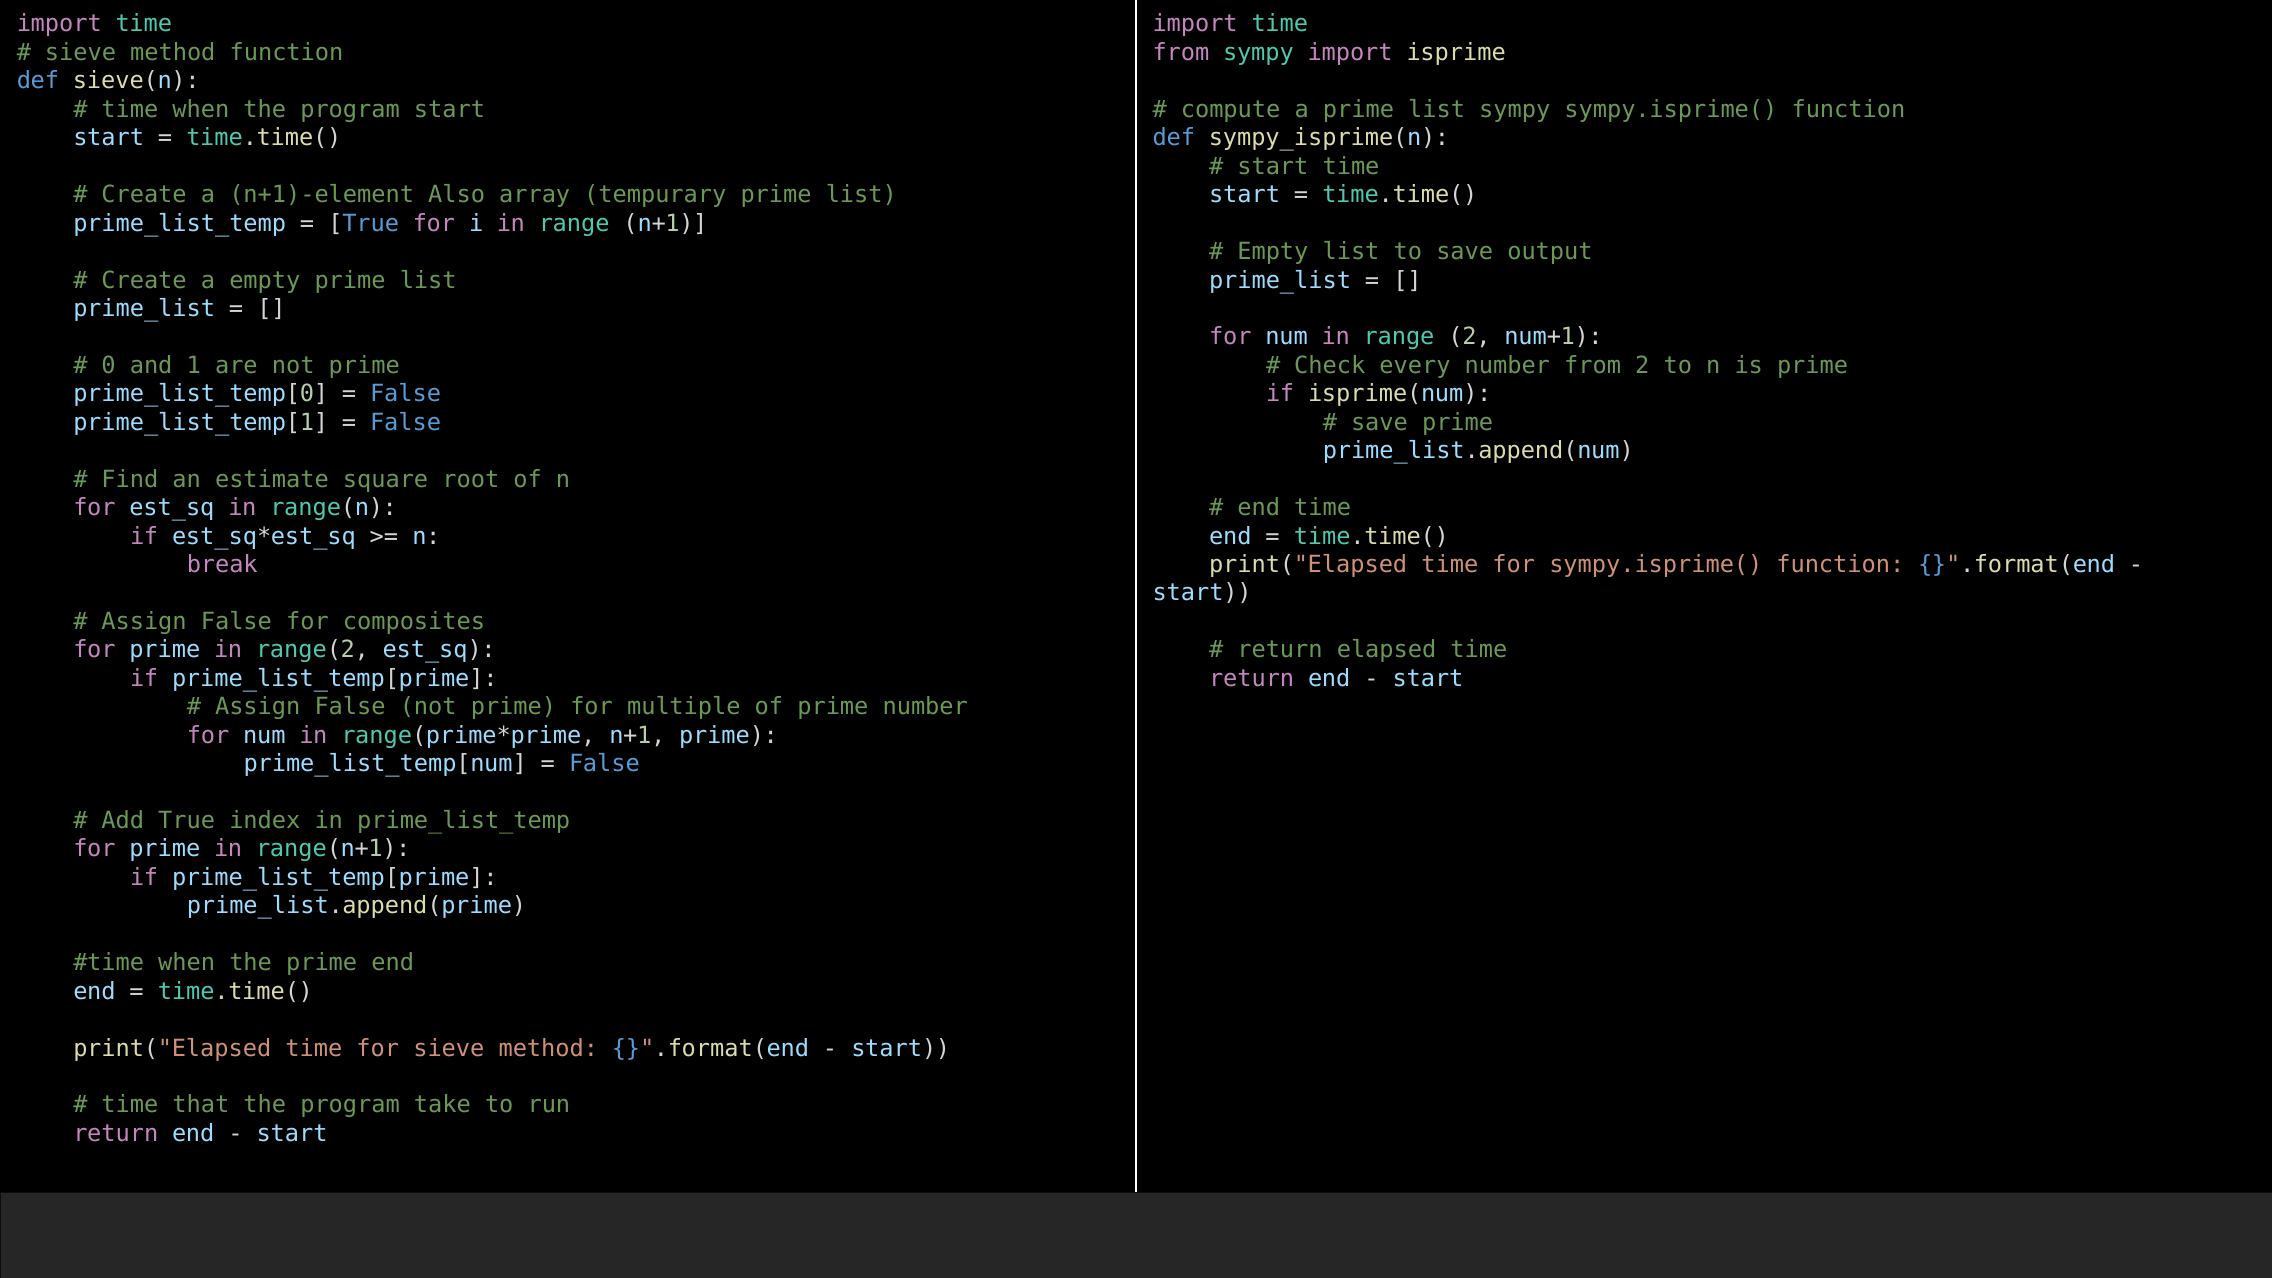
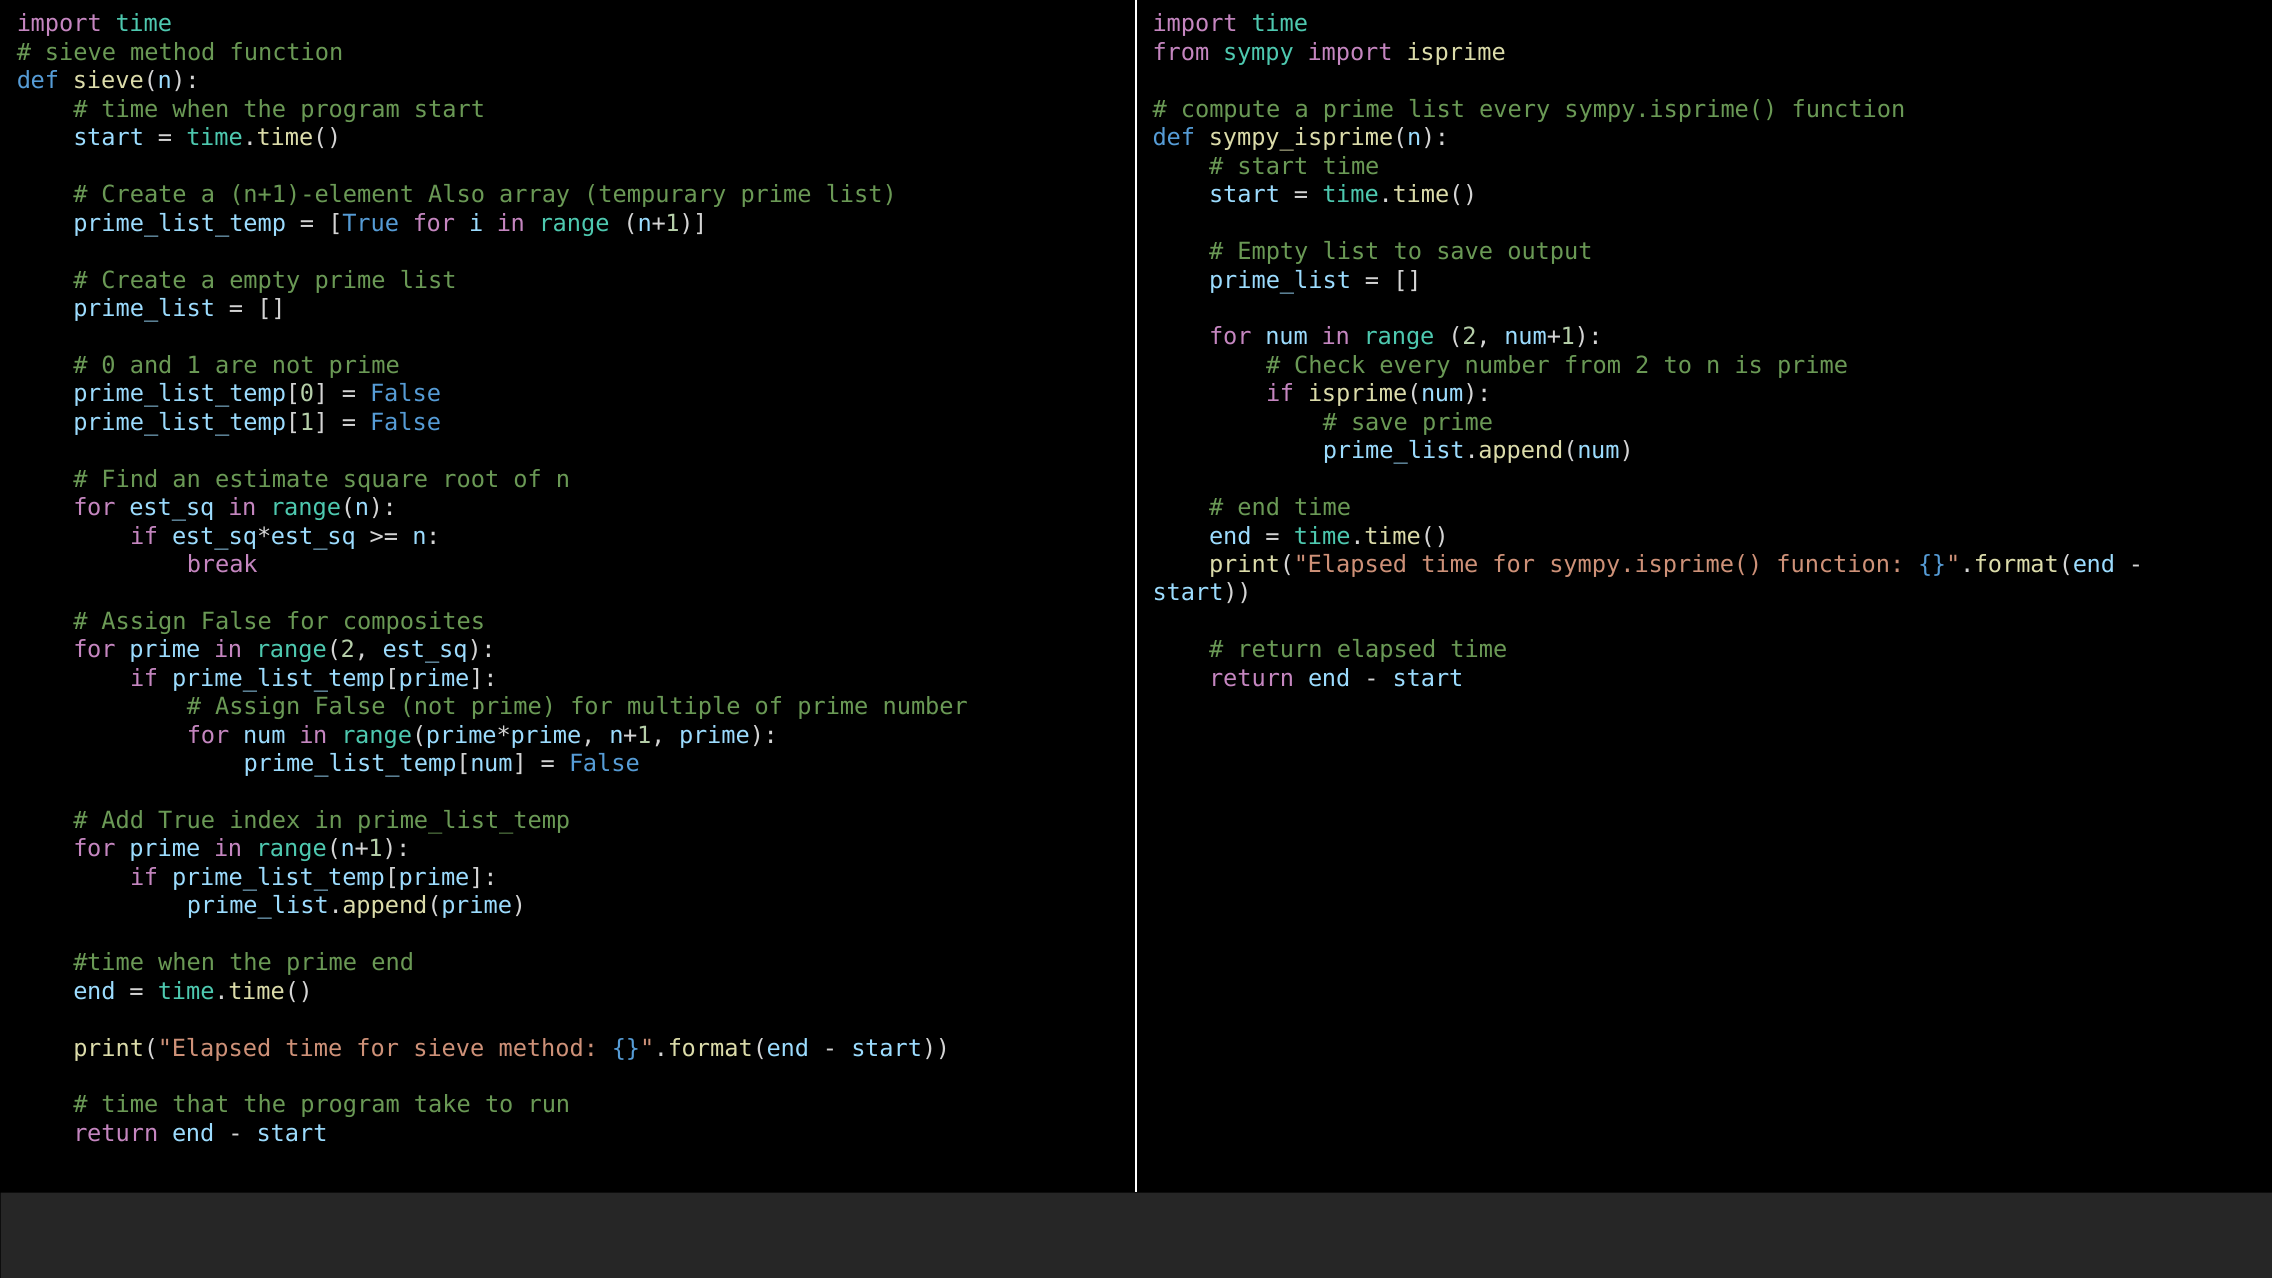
list sympy: sympy -> every (1515, 110)
